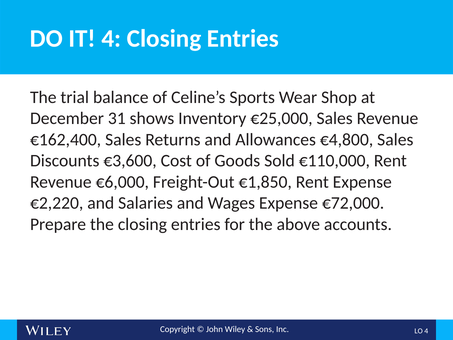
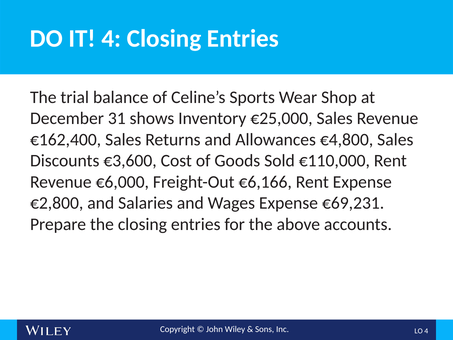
€1,850: €1,850 -> €6,166 (265, 182)
€2,220: €2,220 -> €2,800 (57, 203)
€72,000: €72,000 -> €69,231 (353, 203)
